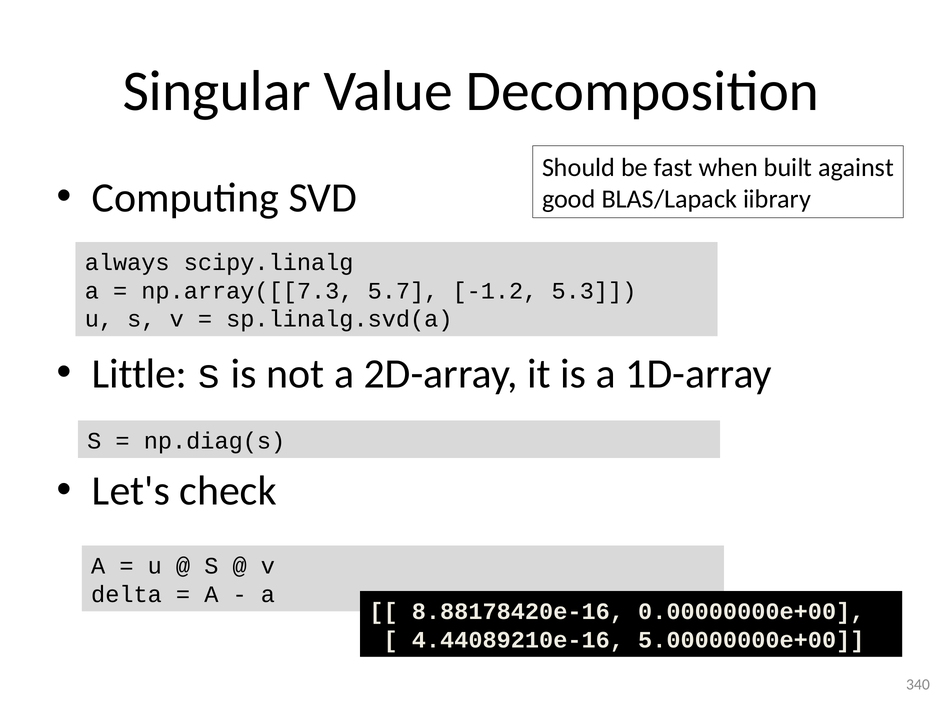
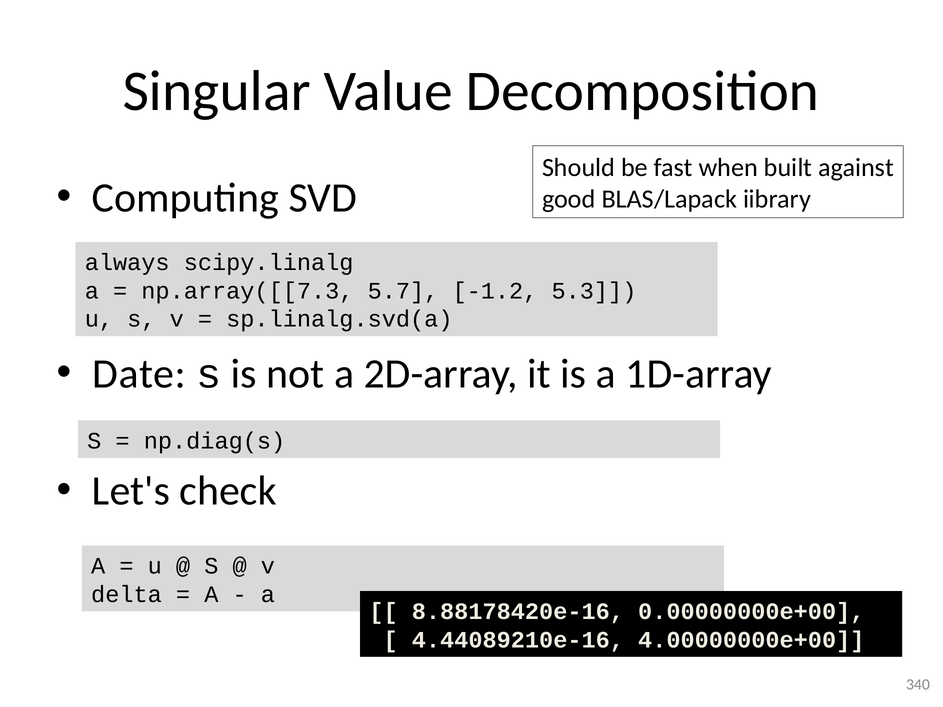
Little: Little -> Date (139, 374)
5.00000000e+00: 5.00000000e+00 -> 4.00000000e+00 (751, 640)
